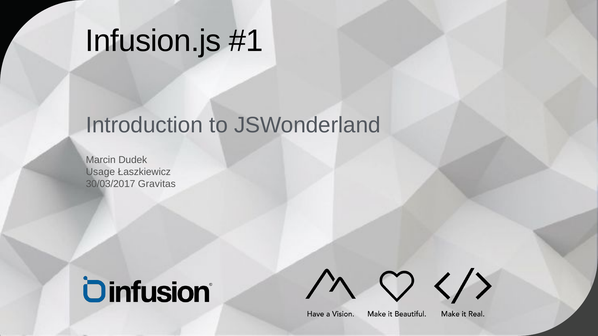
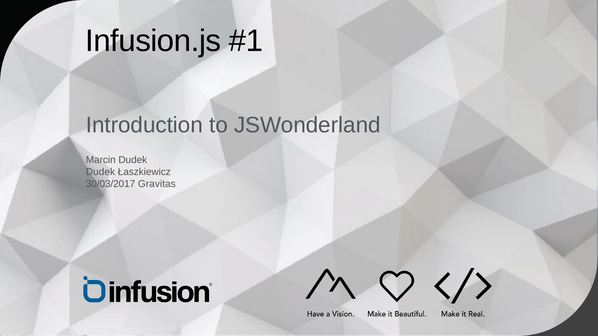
Usage: Usage -> Dudek (100, 172)
